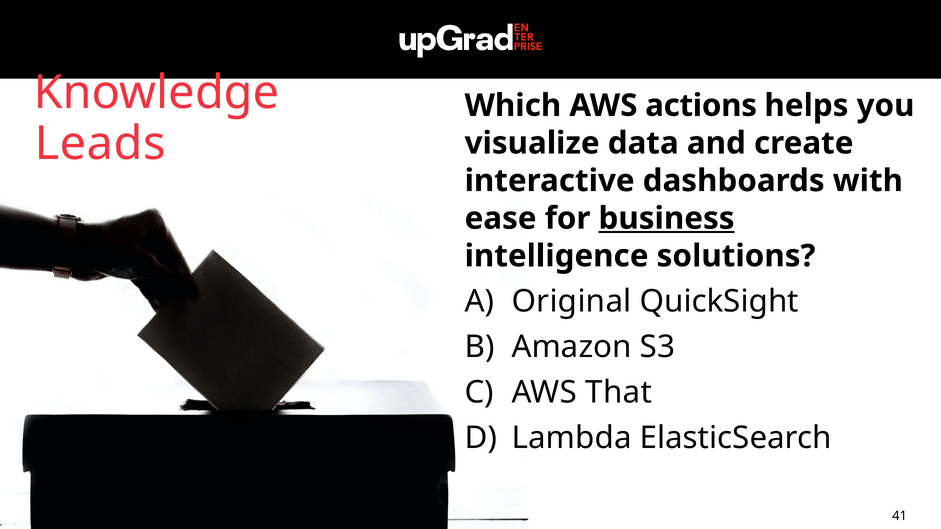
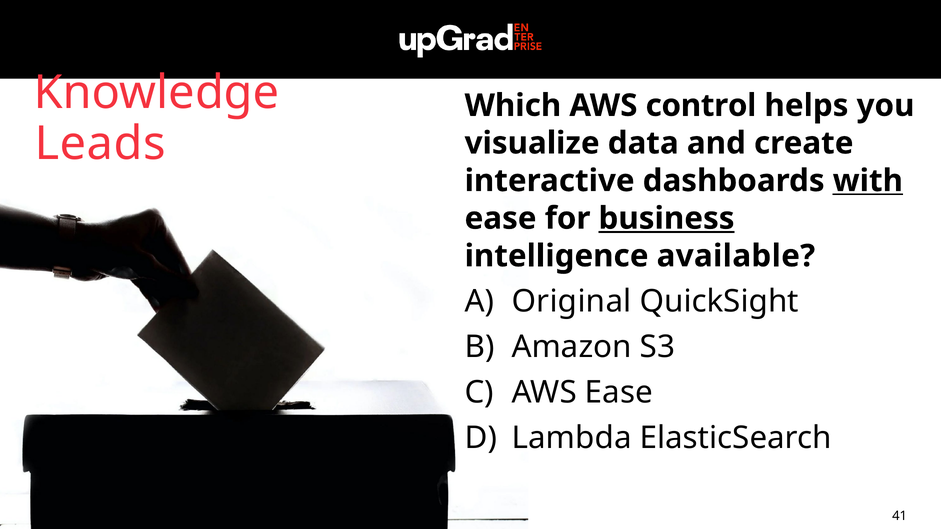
actions: actions -> control (701, 106)
with underline: none -> present (868, 181)
solutions: solutions -> available (736, 256)
AWS That: That -> Ease (619, 393)
